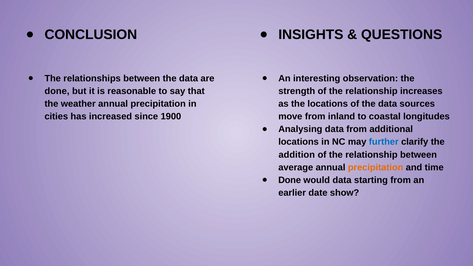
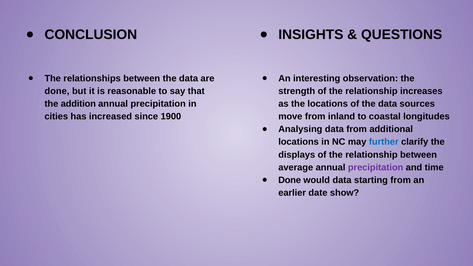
weather: weather -> addition (78, 104)
addition: addition -> displays (297, 155)
precipitation colour: orange -> purple (376, 167)
